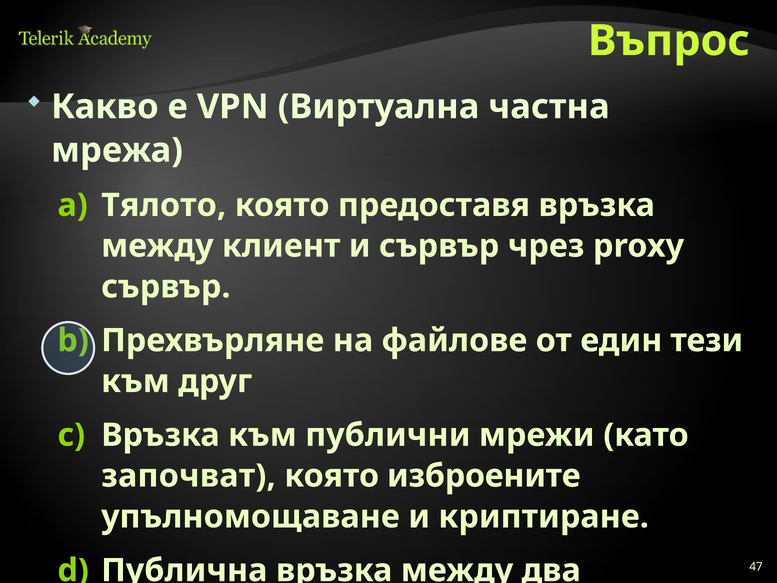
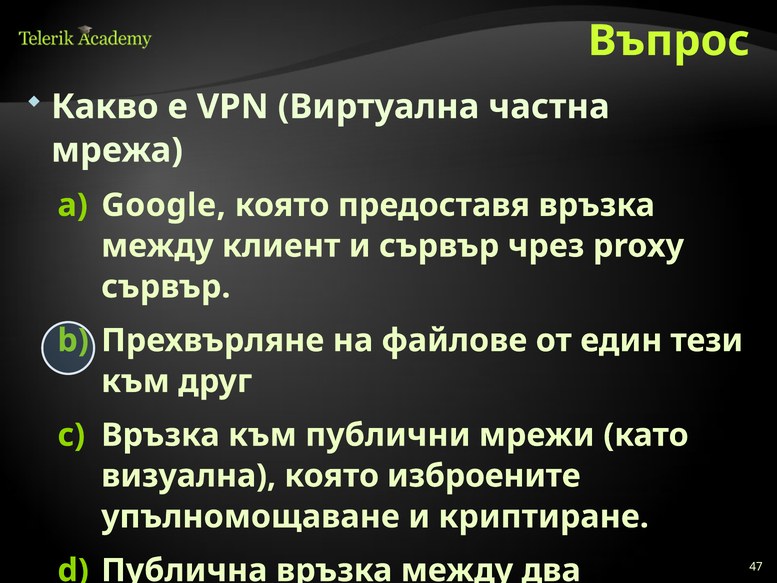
Тялото: Тялото -> Google (164, 205)
започват: започват -> визуална (189, 476)
